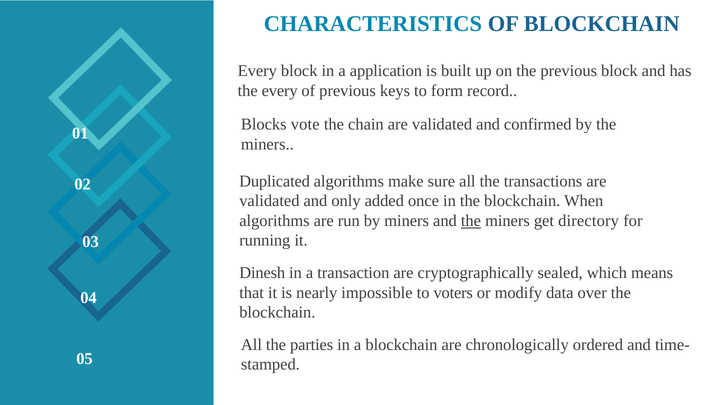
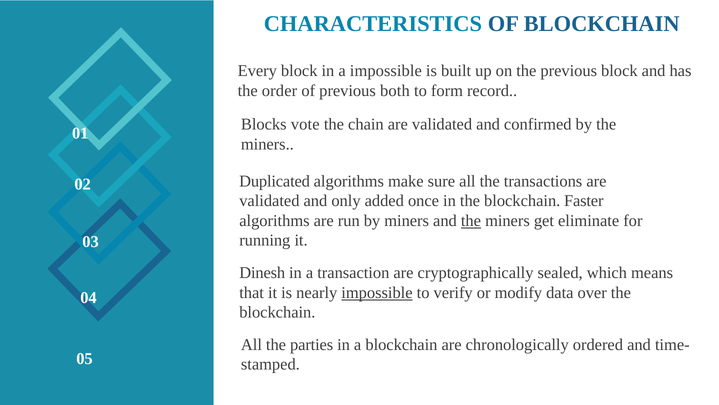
a application: application -> impossible (386, 71)
the every: every -> order (280, 90)
keys: keys -> both (395, 90)
When: When -> Faster (584, 201)
directory: directory -> eliminate (589, 220)
impossible underline: none -> present (377, 292)
voters: voters -> verify (453, 292)
